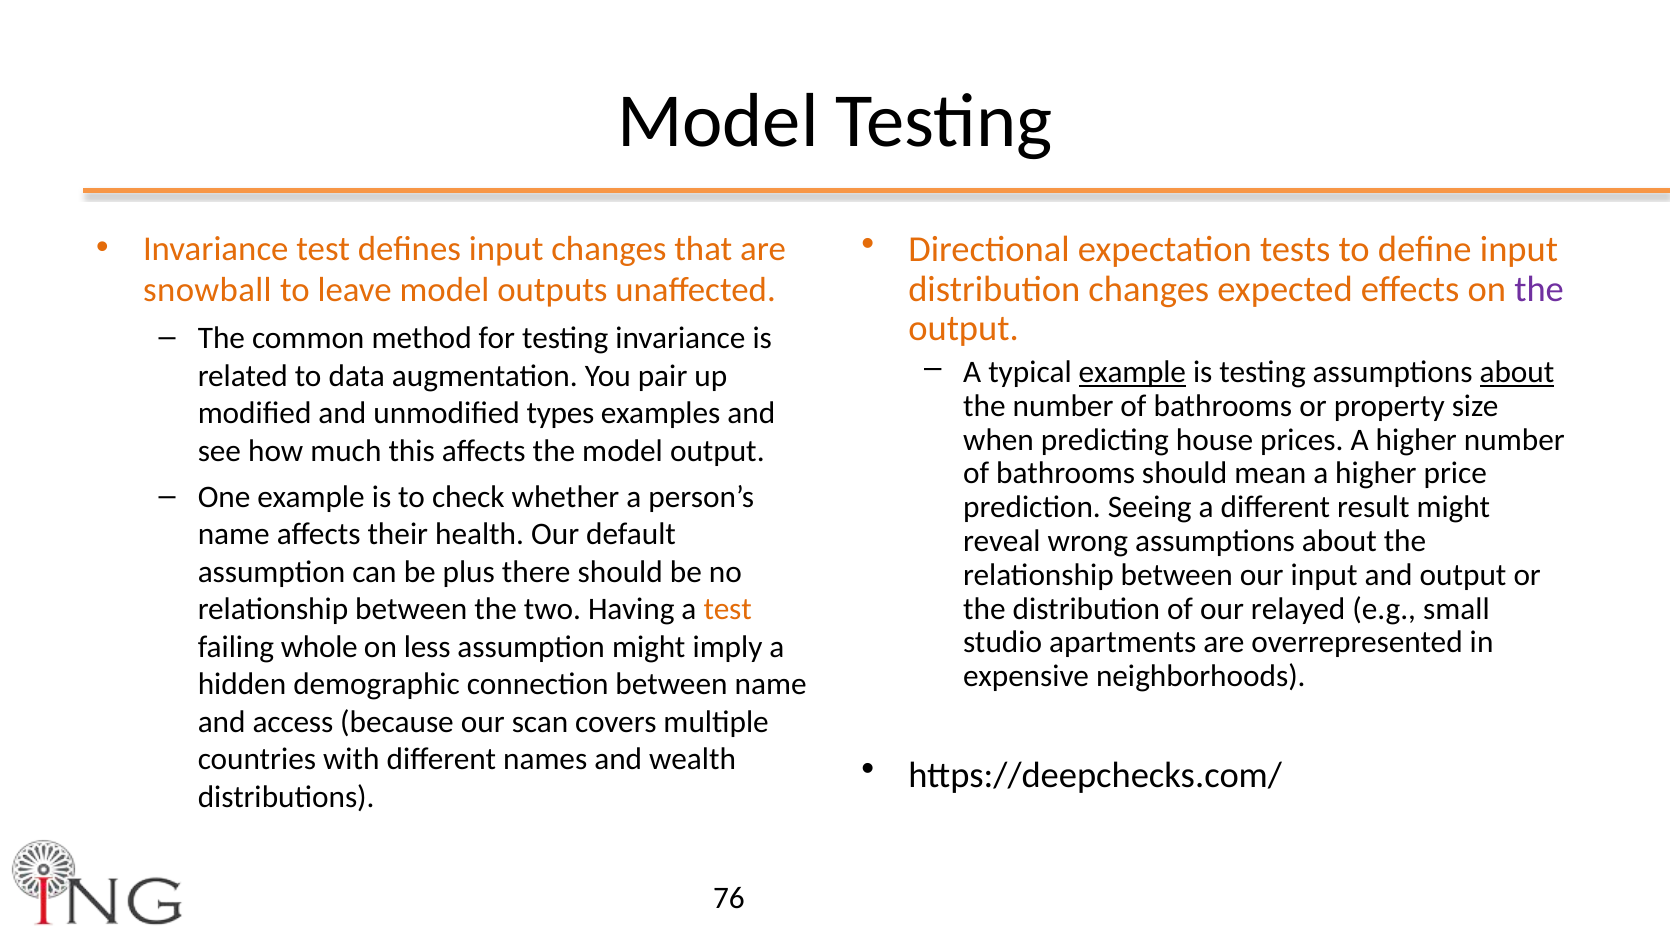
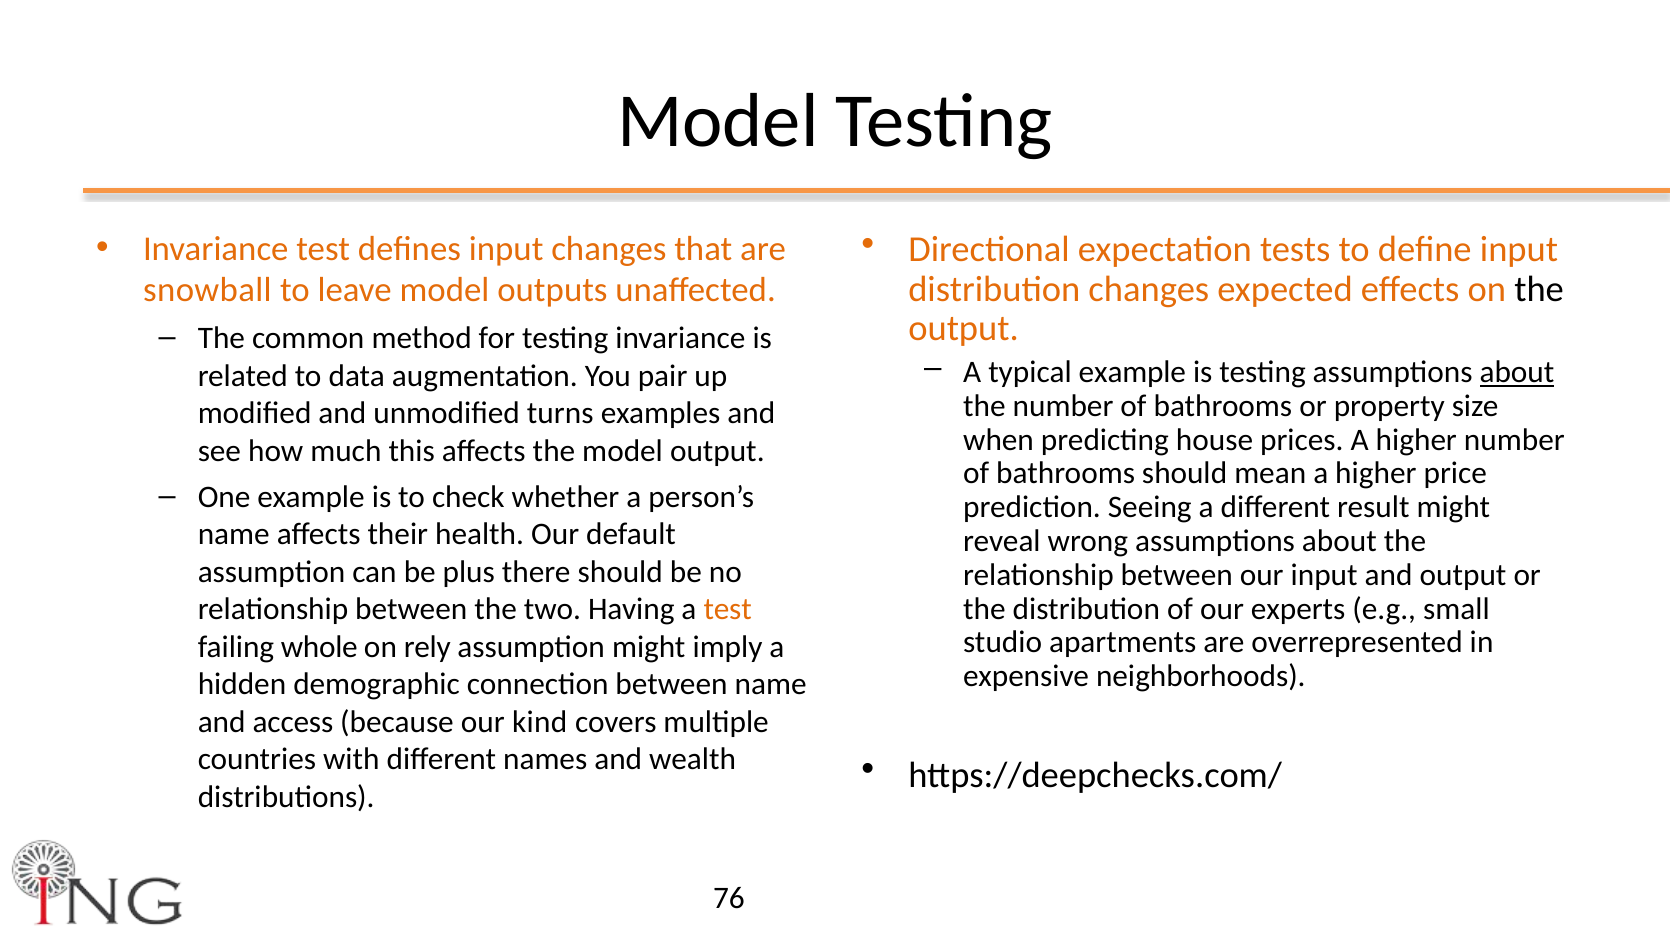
the colour: purple -> black (1539, 289)
example underline: present -> none (1132, 372)
types: types -> turns (560, 413)
relayed: relayed -> experts (1298, 609)
less: less -> rely (427, 647)
scan: scan -> kind (540, 722)
